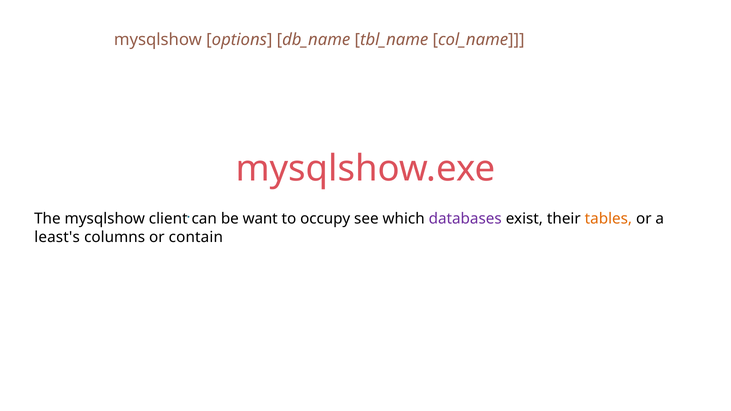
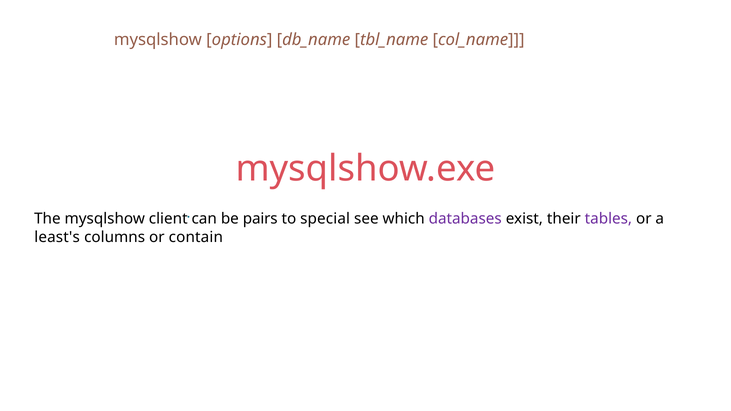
want: want -> pairs (260, 219)
occupy: occupy -> special (325, 219)
tables colour: orange -> purple (608, 219)
